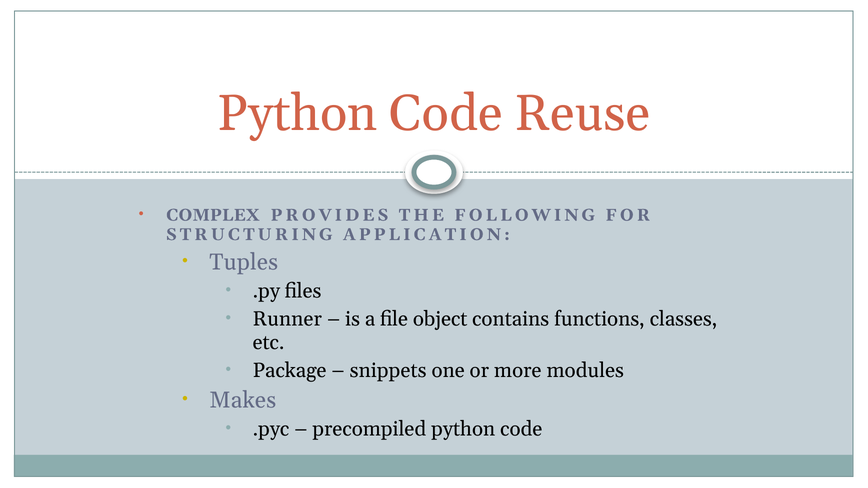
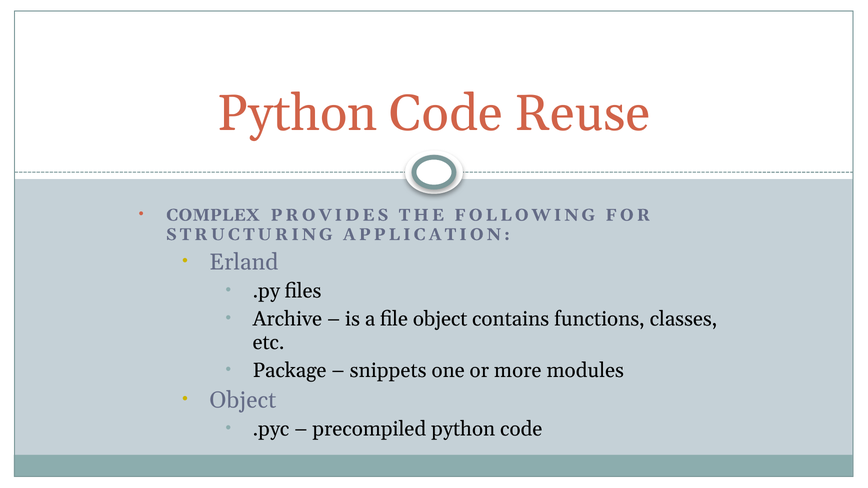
Tuples: Tuples -> Erland (244, 262)
Runner: Runner -> Archive (287, 319)
Makes: Makes -> Object (243, 400)
